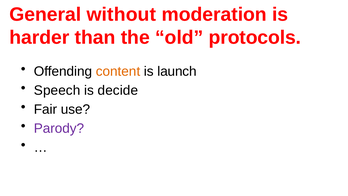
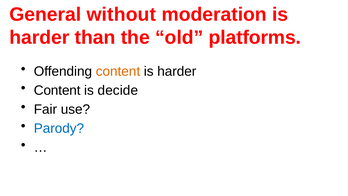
protocols: protocols -> platforms (255, 38)
launch: launch -> harder (177, 71)
Speech: Speech -> Content (57, 90)
Parody colour: purple -> blue (59, 128)
